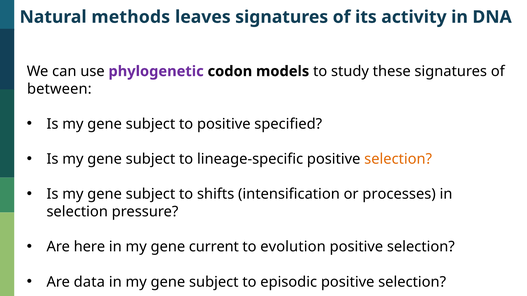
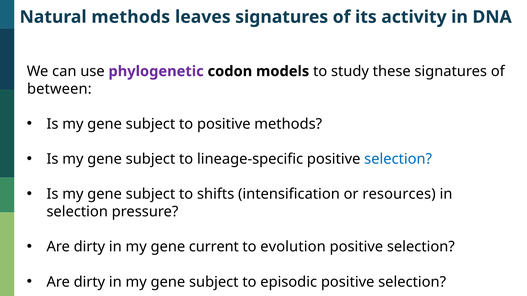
positive specified: specified -> methods (288, 124)
selection colour: orange -> blue (398, 159)
processes: processes -> resources (399, 194)
here: here -> dirty (89, 247)
data: data -> dirty (89, 282)
